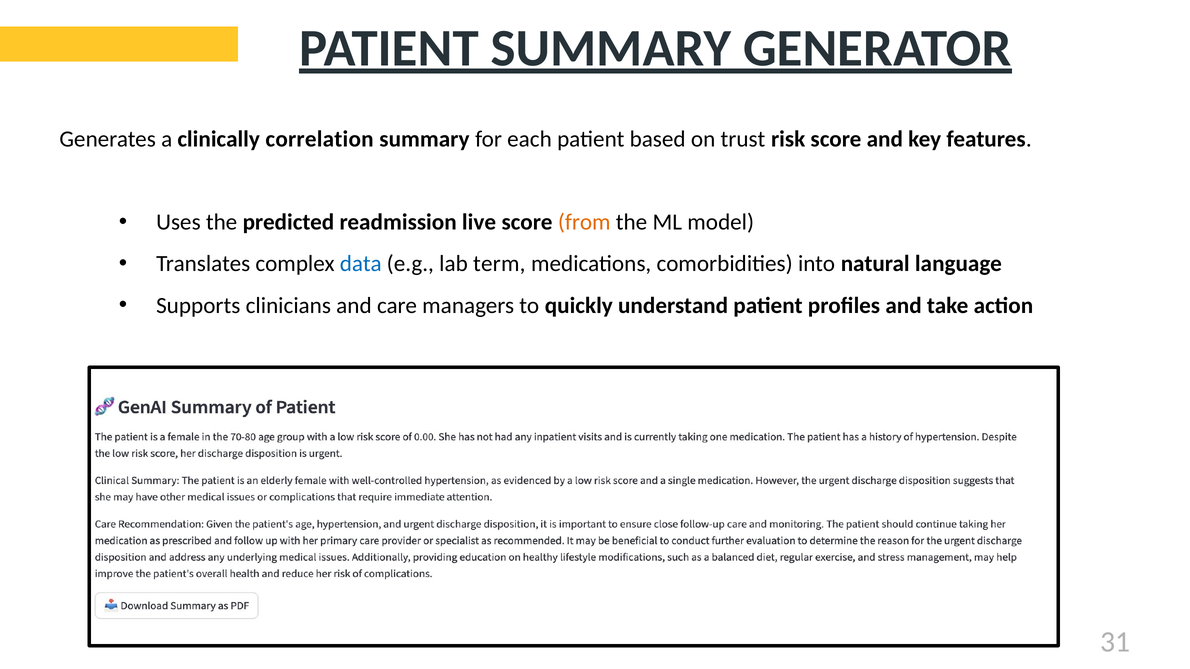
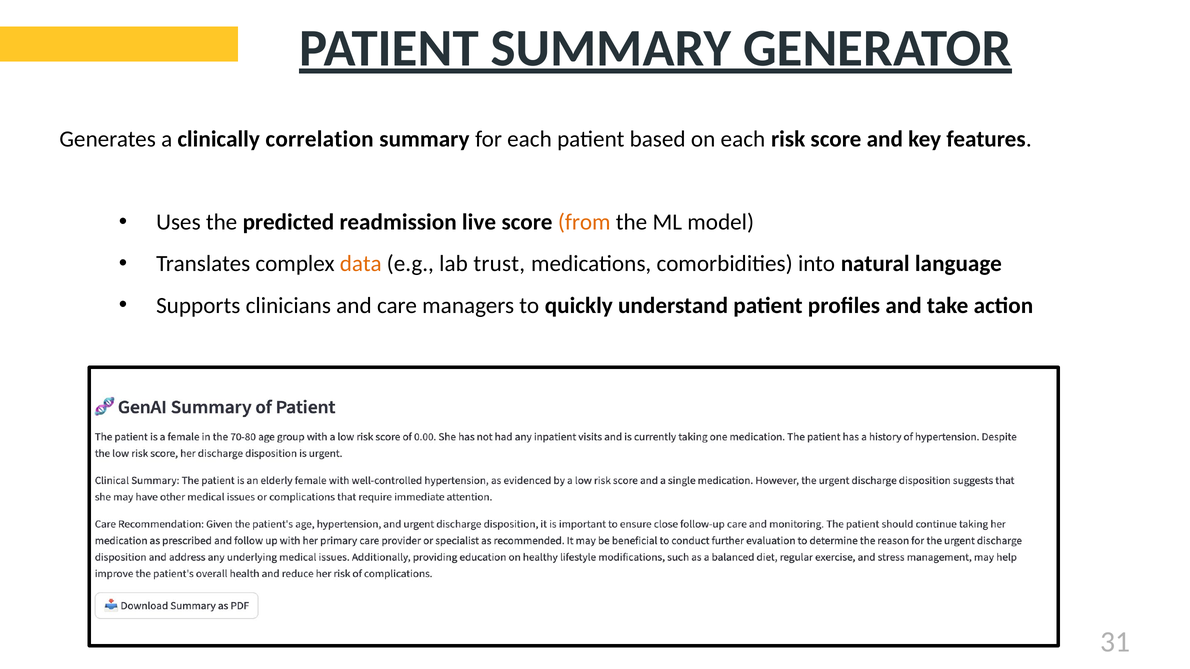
on trust: trust -> each (743, 139)
data colour: blue -> orange (361, 264)
term: term -> trust (499, 264)
